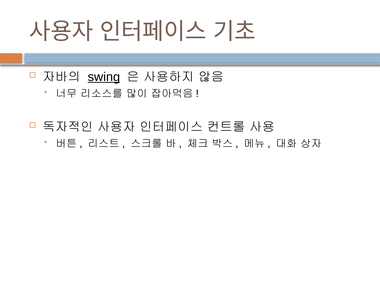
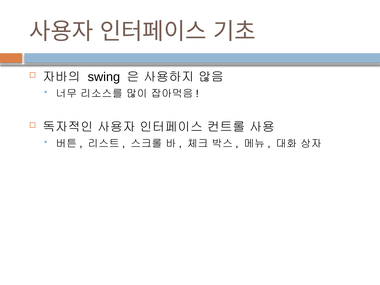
swing underline: present -> none (104, 77)
